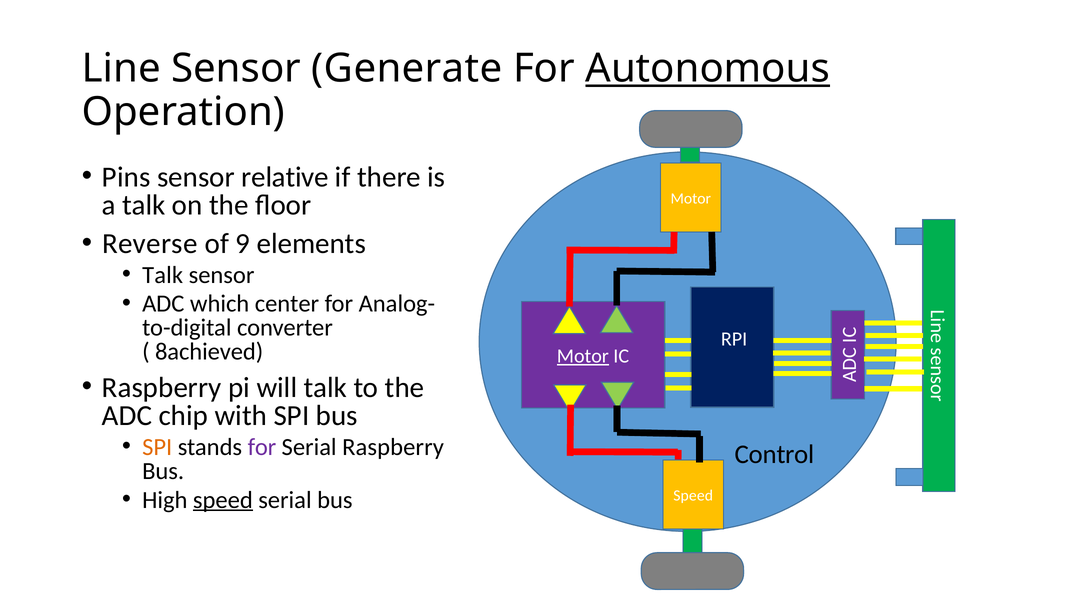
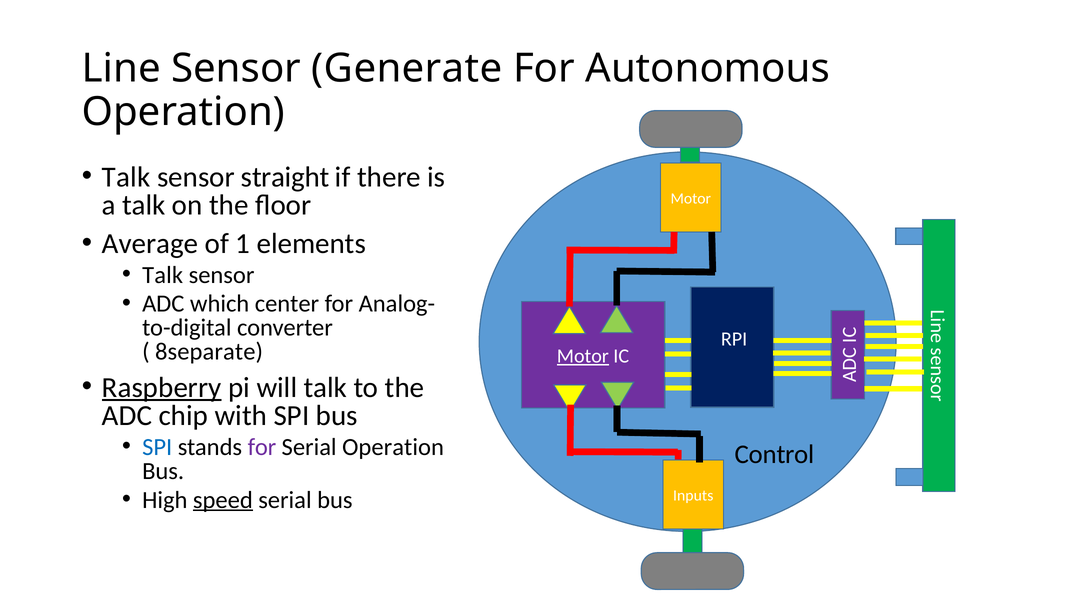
Autonomous underline: present -> none (708, 68)
Pins: Pins -> Talk (126, 177)
relative: relative -> straight (285, 177)
Reverse: Reverse -> Average (150, 243)
9: 9 -> 1 (243, 243)
8achieved: 8achieved -> 8separate (209, 351)
Raspberry underline: none -> present (162, 387)
SPI colour: orange -> blue (157, 447)
Serial Raspberry: Raspberry -> Operation (393, 447)
bus Speed: Speed -> Inputs (693, 495)
